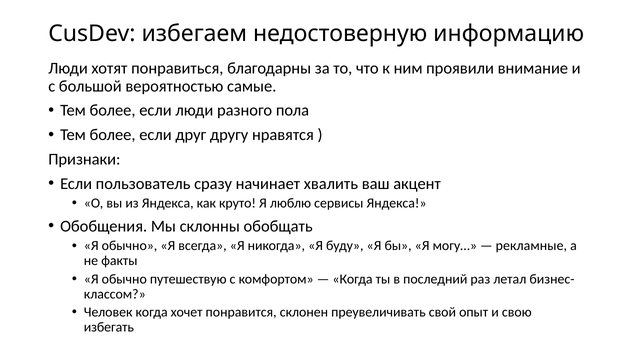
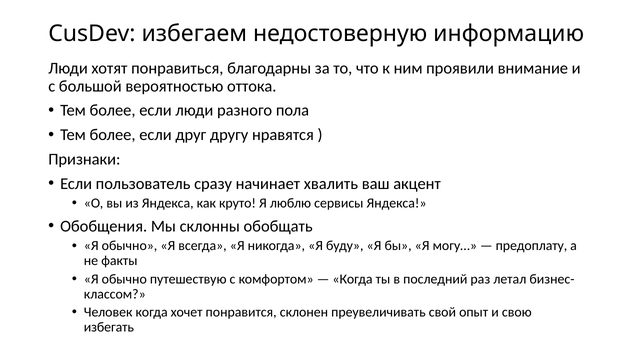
самые: самые -> оттока (252, 86)
рекламные: рекламные -> предоплату (531, 246)
